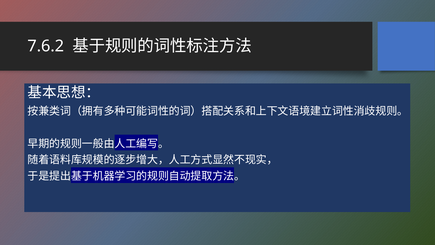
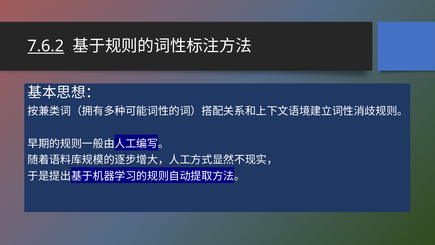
7.6.2 underline: none -> present (46, 46)
